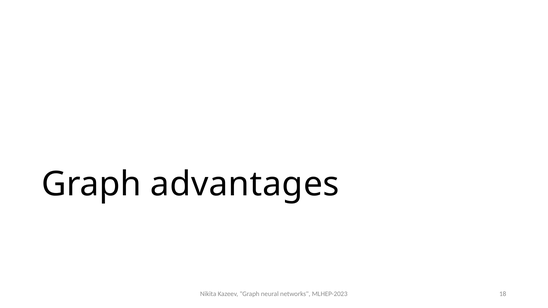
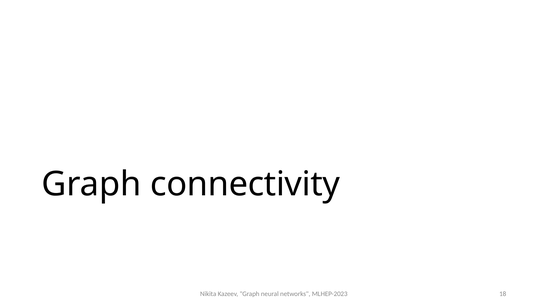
advantages: advantages -> connectivity (245, 184)
